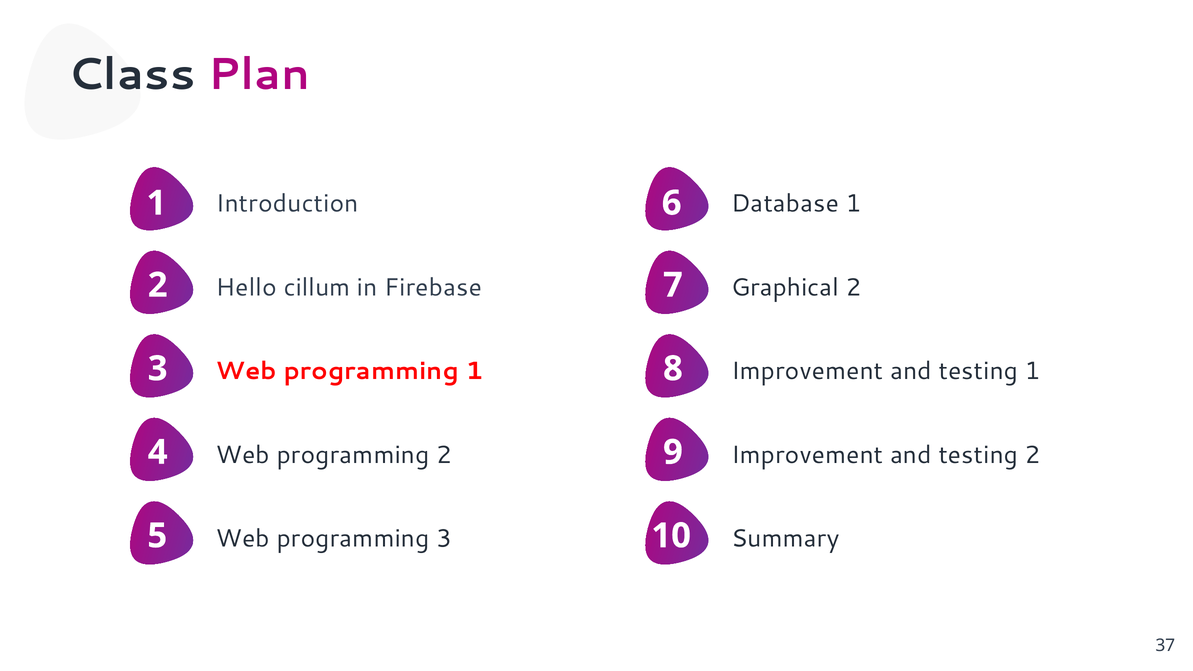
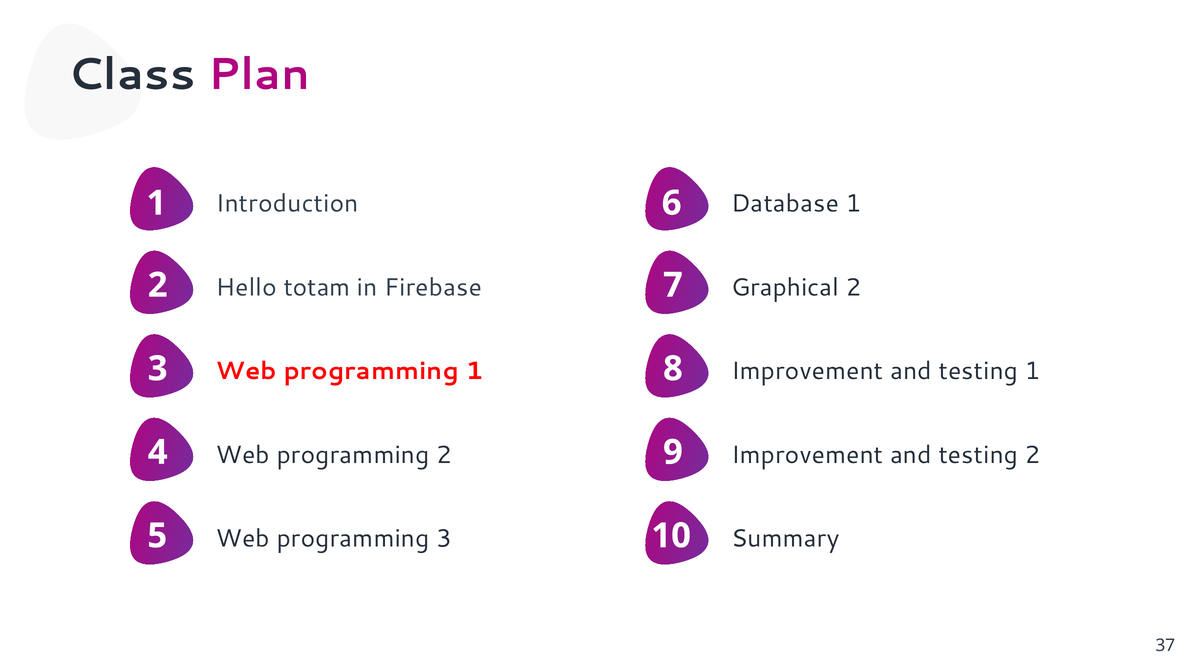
cillum: cillum -> totam (317, 288)
